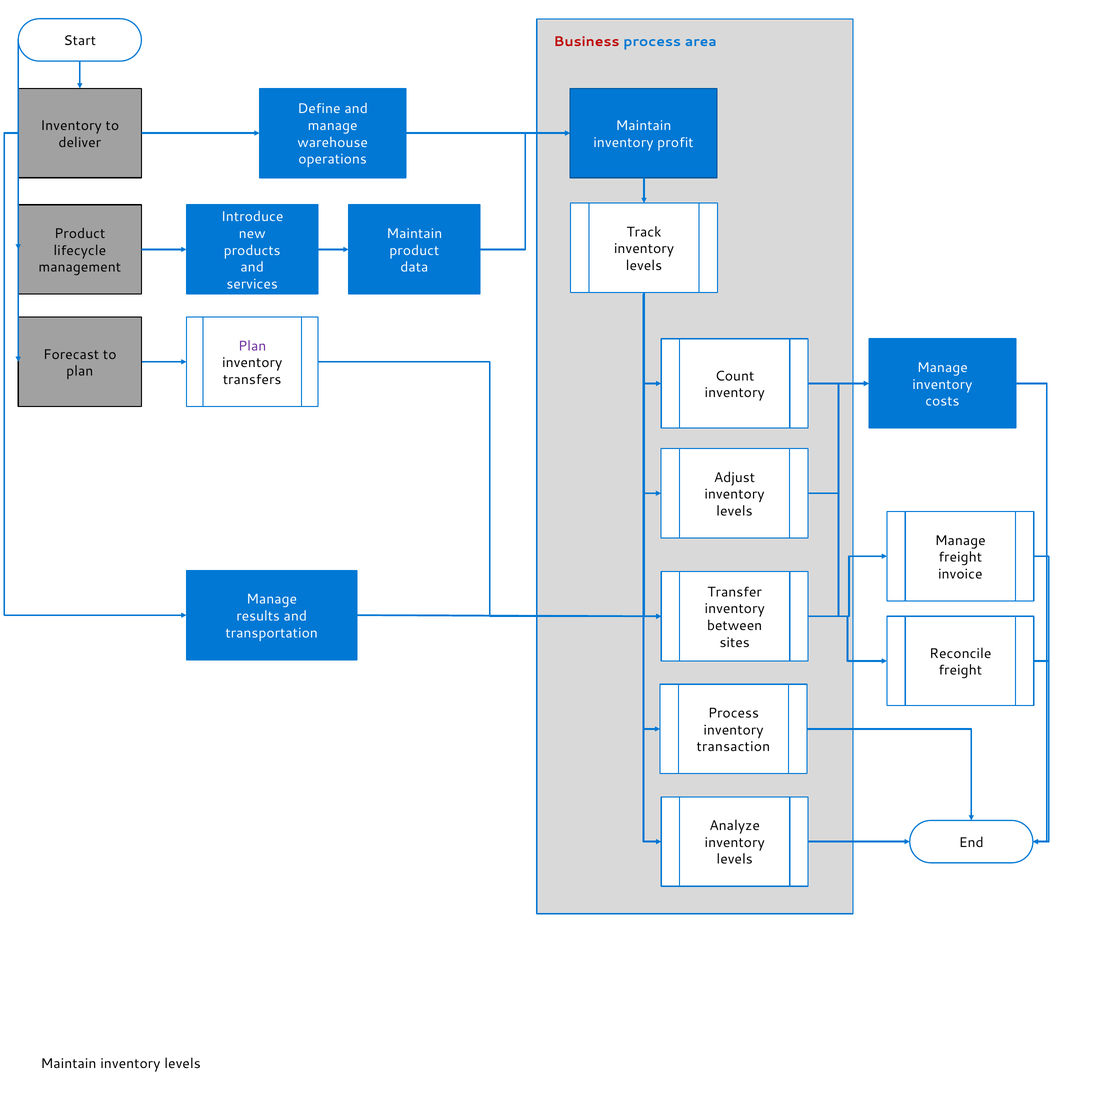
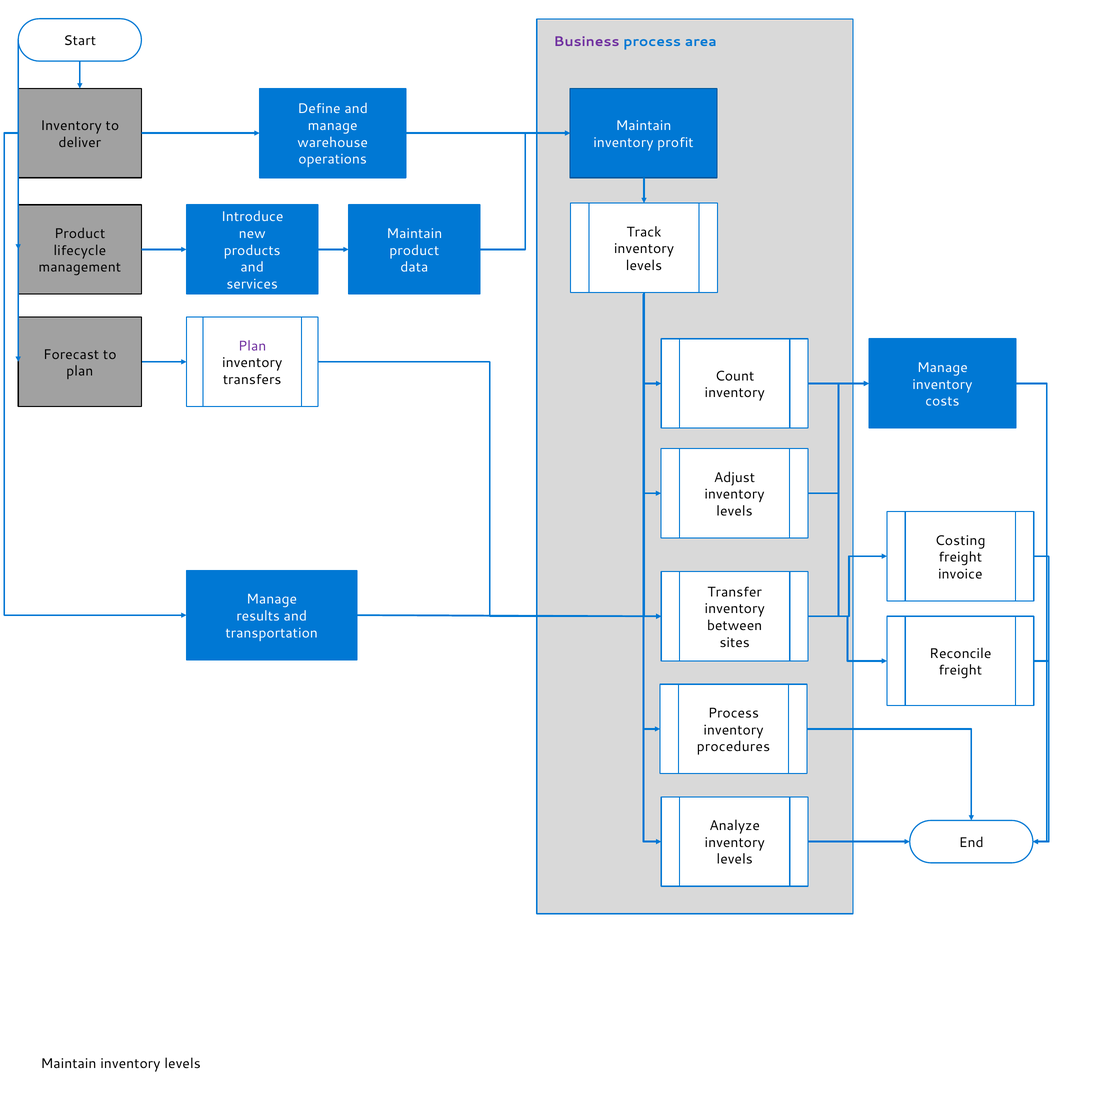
Business colour: red -> purple (587, 42)
Manage: Manage -> Costing (960, 540)
transaction: transaction -> procedures (733, 747)
